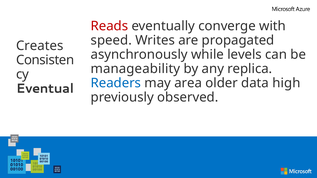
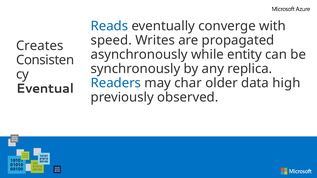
Reads colour: red -> blue (109, 26)
levels: levels -> entity (245, 55)
manageability: manageability -> synchronously (136, 69)
area: area -> char (188, 83)
